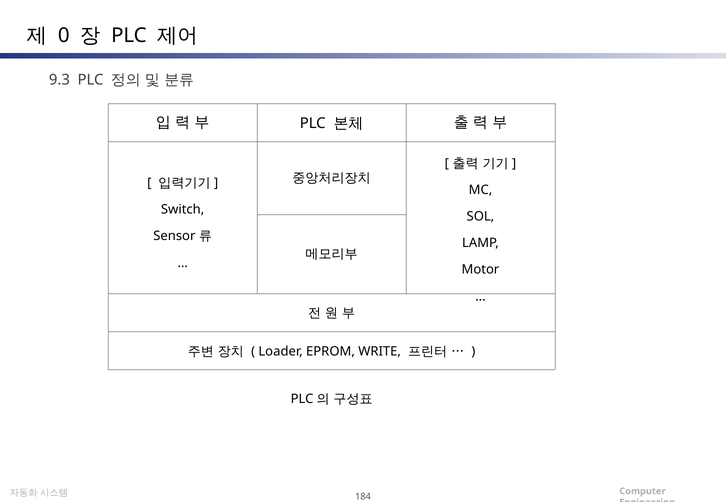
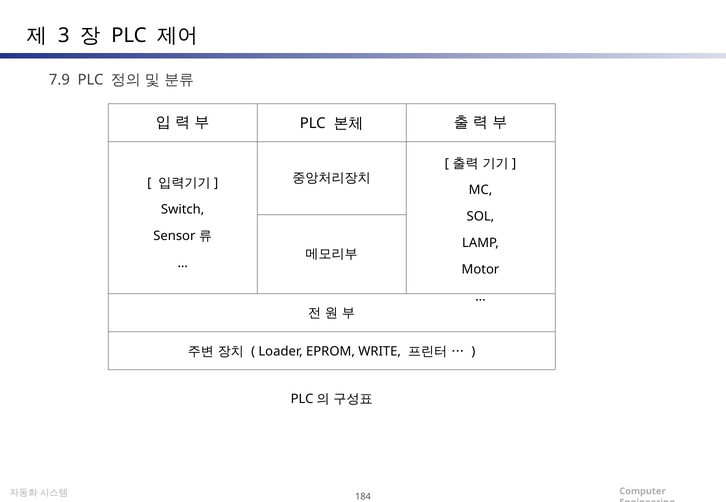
0: 0 -> 3 (64, 35)
9.3: 9.3 -> 7.9 (59, 80)
